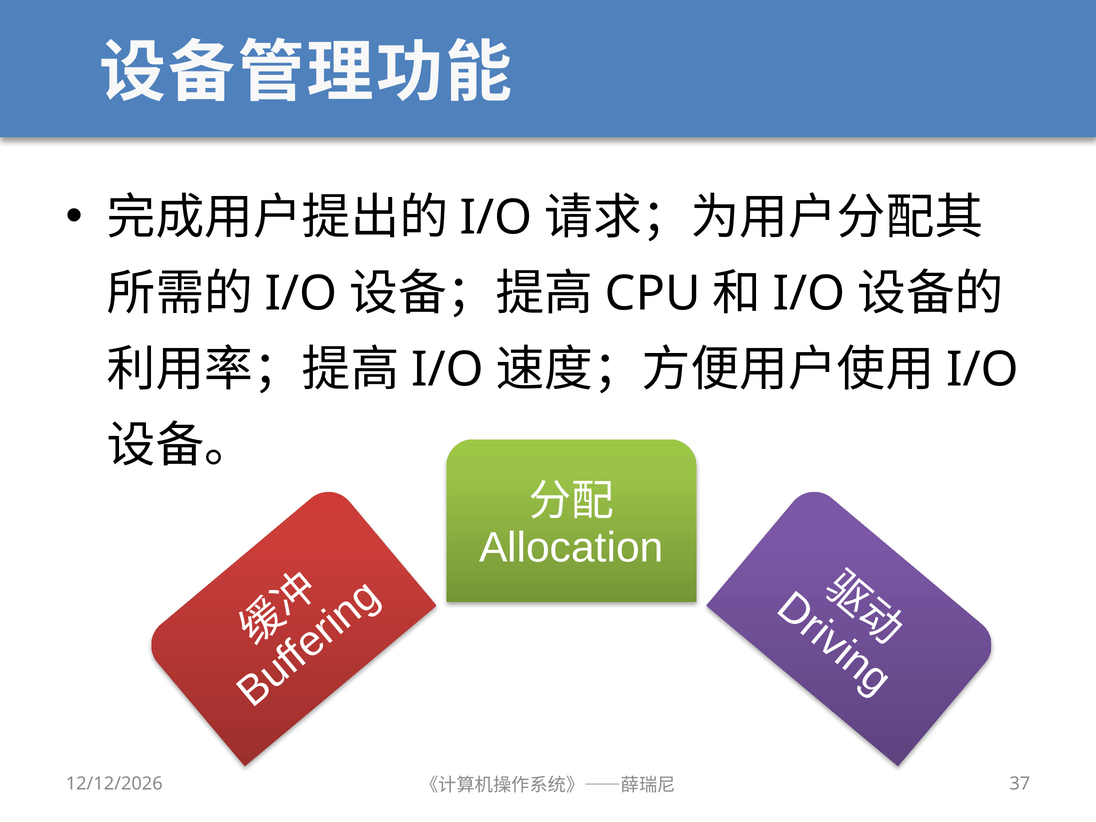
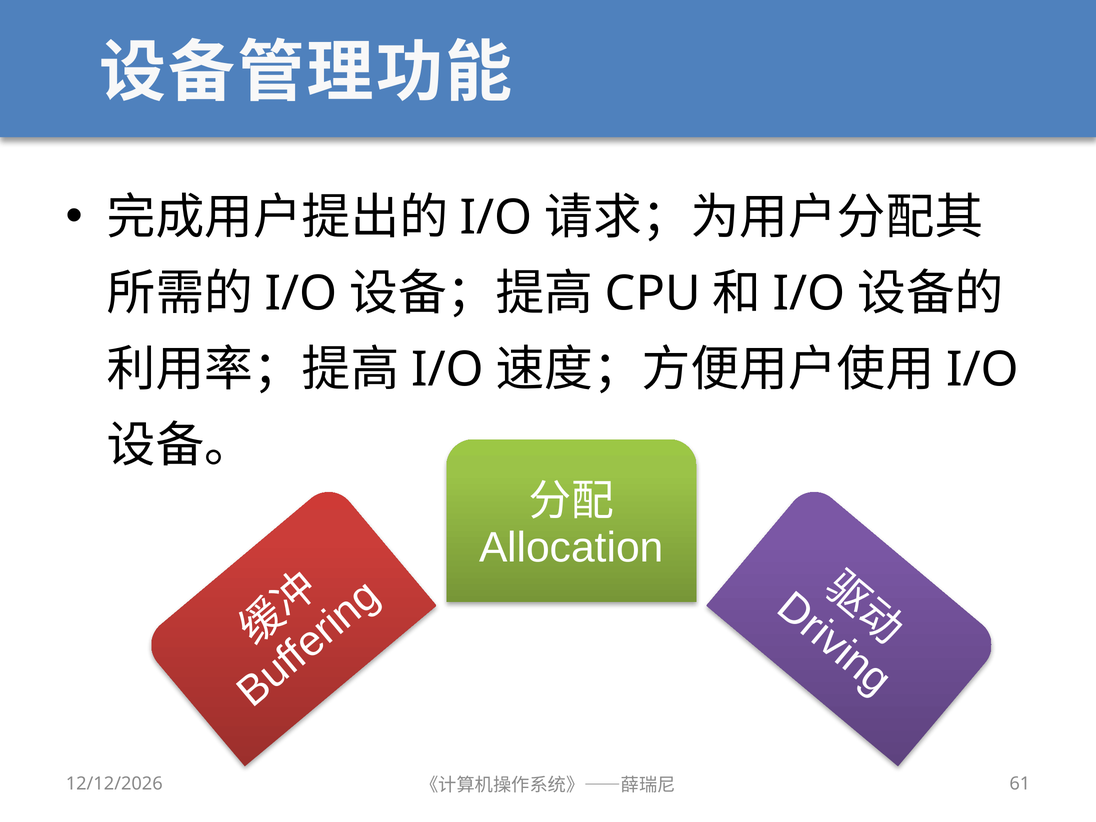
37: 37 -> 61 (1020, 784)
